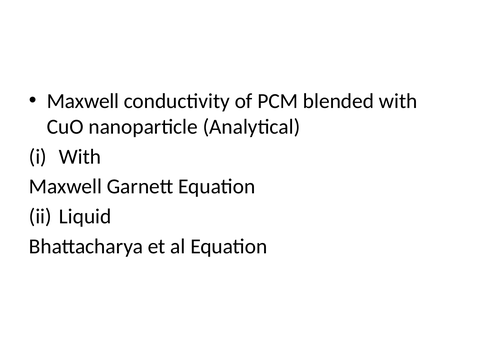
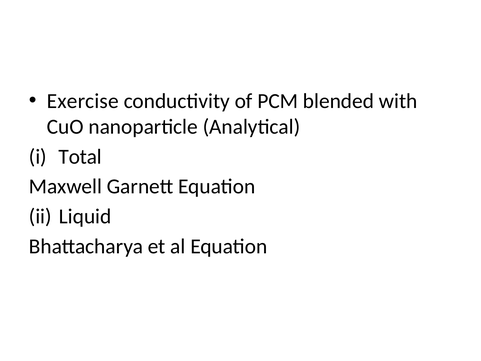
Maxwell: Maxwell -> Exercise (83, 101)
With: With -> Total (80, 157)
